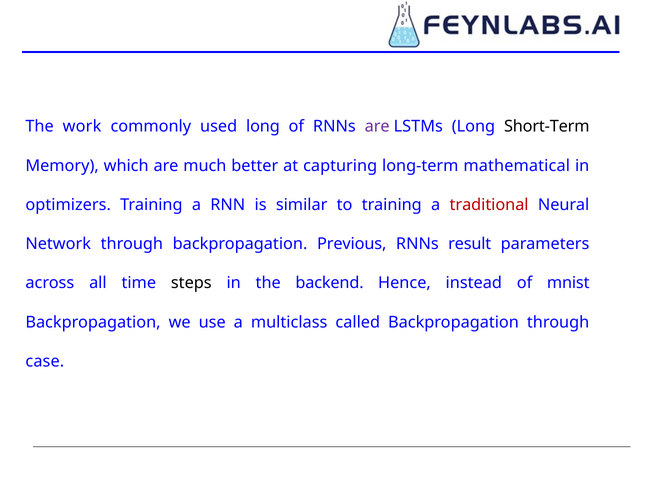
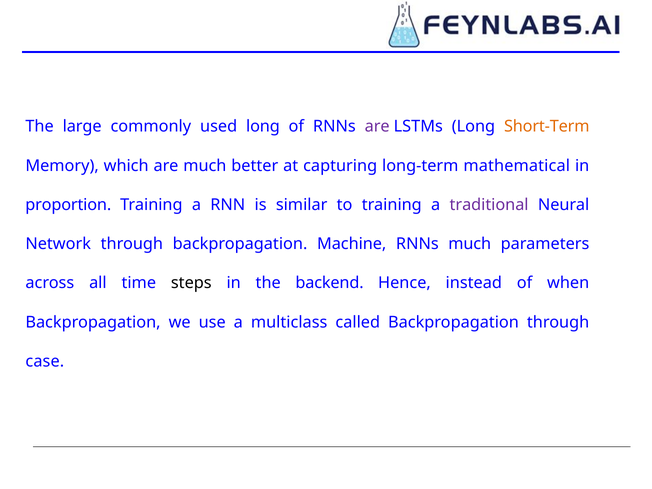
work: work -> large (82, 127)
Short-Term colour: black -> orange (547, 127)
optimizers: optimizers -> proportion (68, 205)
traditional colour: red -> purple (489, 205)
Previous: Previous -> Machine (352, 244)
RNNs result: result -> much (470, 244)
mnist: mnist -> when (568, 283)
